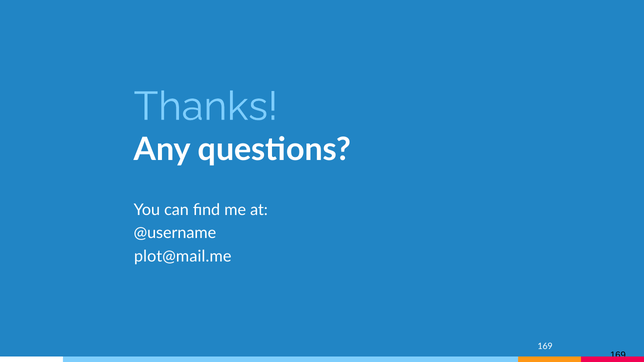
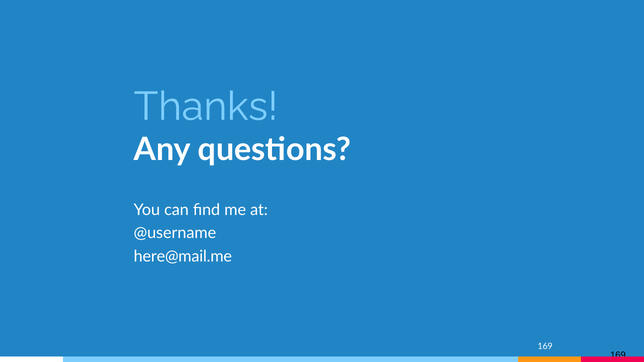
plot@mail.me: plot@mail.me -> here@mail.me (183, 257)
